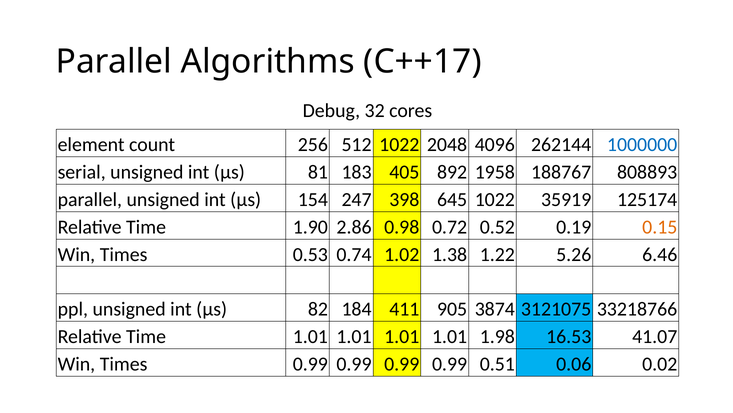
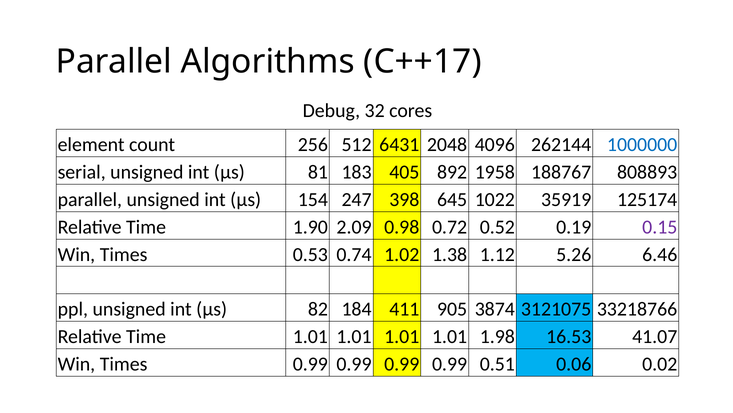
512 1022: 1022 -> 6431 (399, 145)
2.86: 2.86 -> 2.09 (354, 227)
0.15 colour: orange -> purple (660, 227)
1.22: 1.22 -> 1.12 (497, 254)
